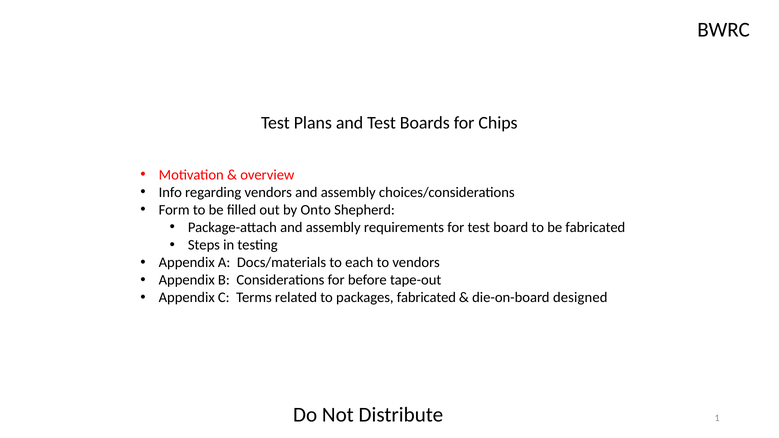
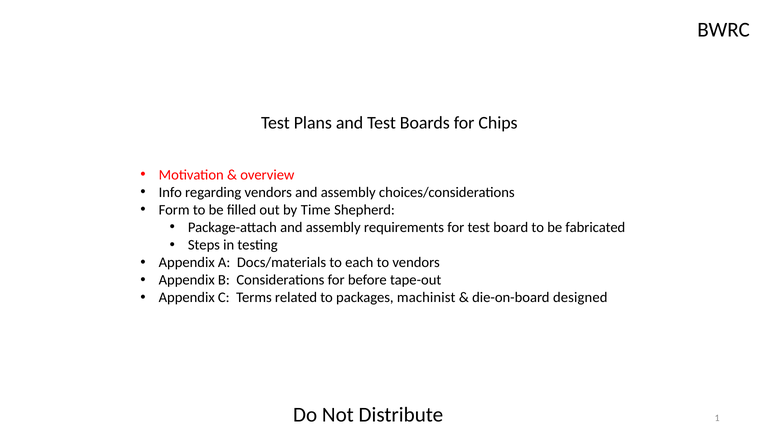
Onto: Onto -> Time (316, 210)
packages fabricated: fabricated -> machinist (426, 298)
